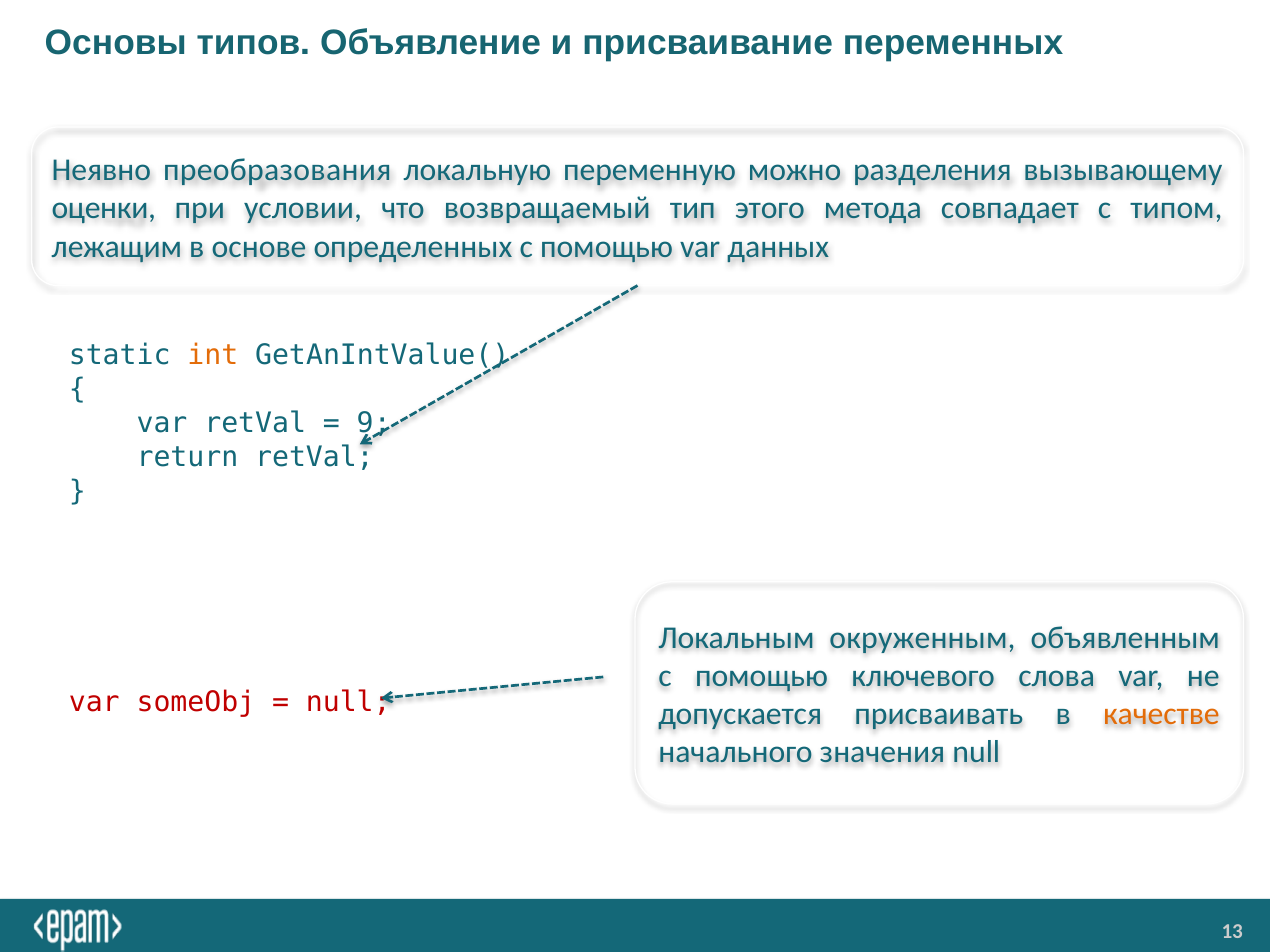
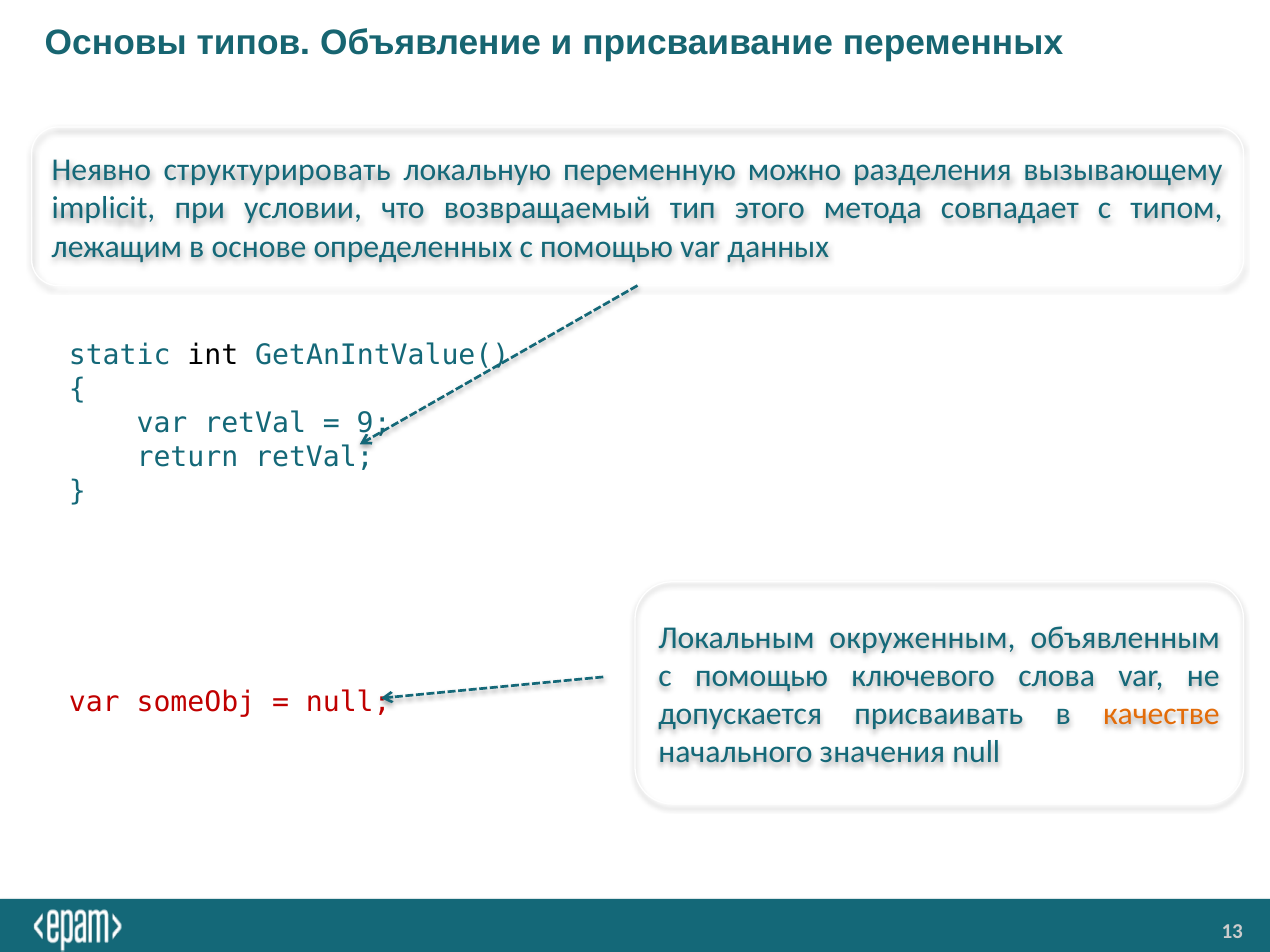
преобразования: преобразования -> структурировать (277, 170)
оценки: оценки -> implicit (104, 209)
int colour: orange -> black (213, 356)
